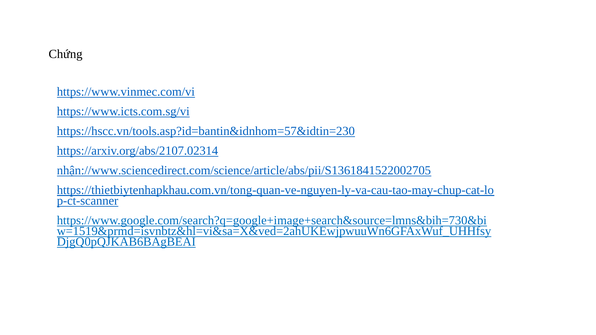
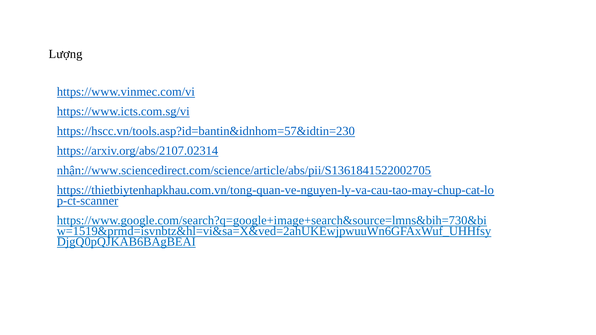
Chứng: Chứng -> Lượng (66, 54)
